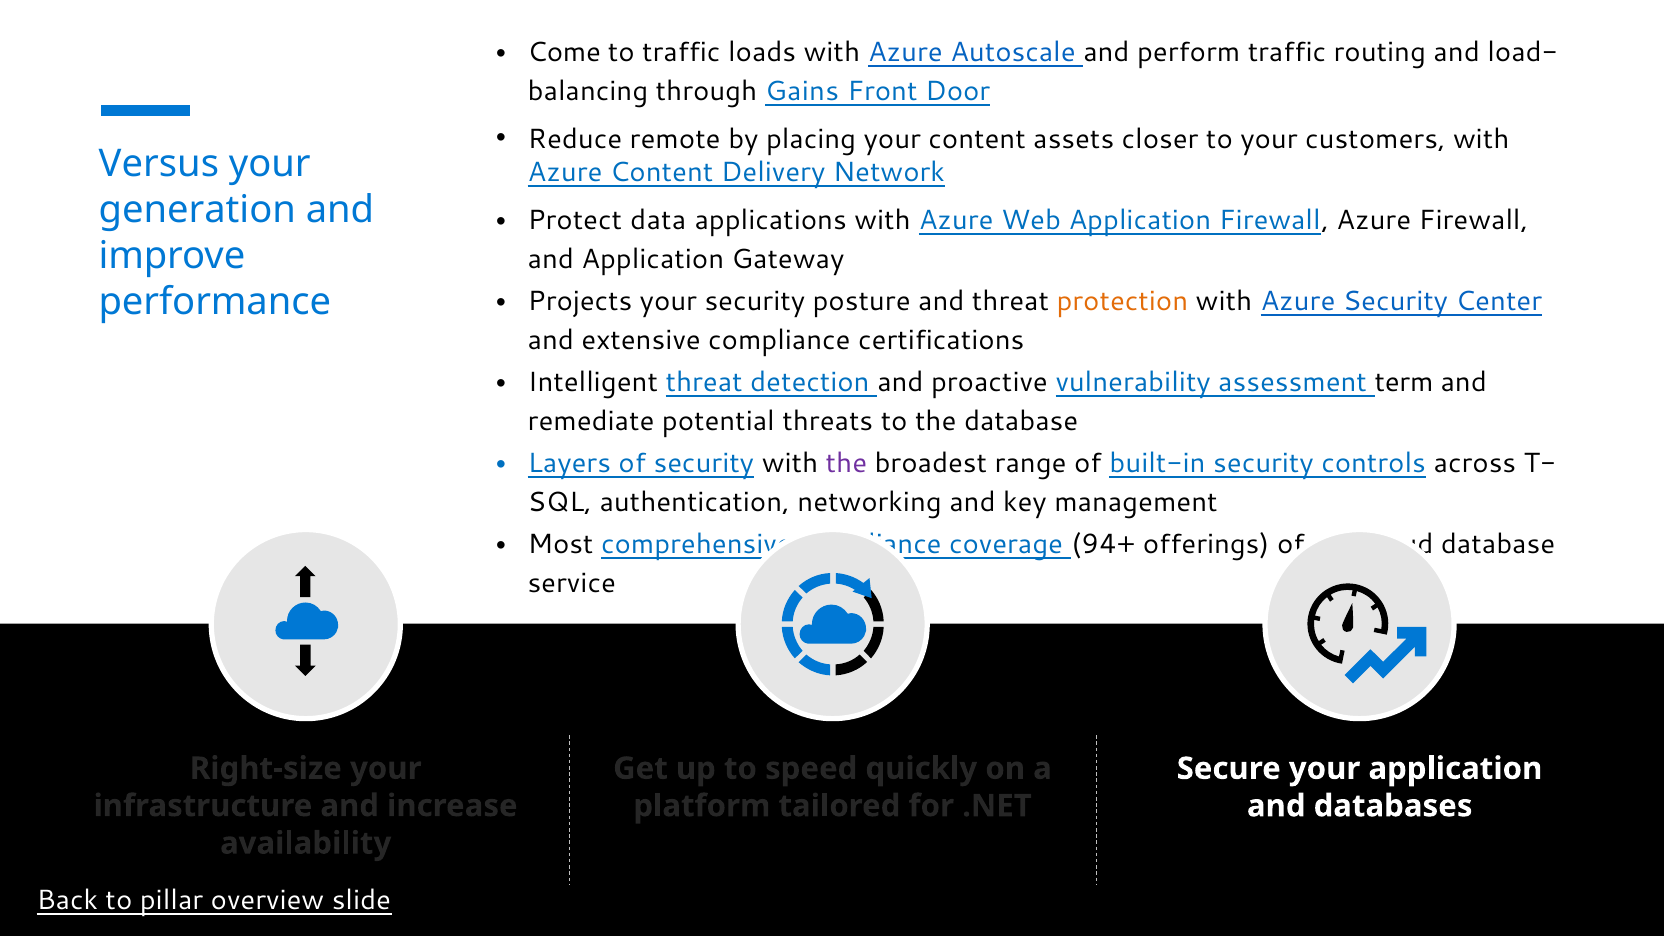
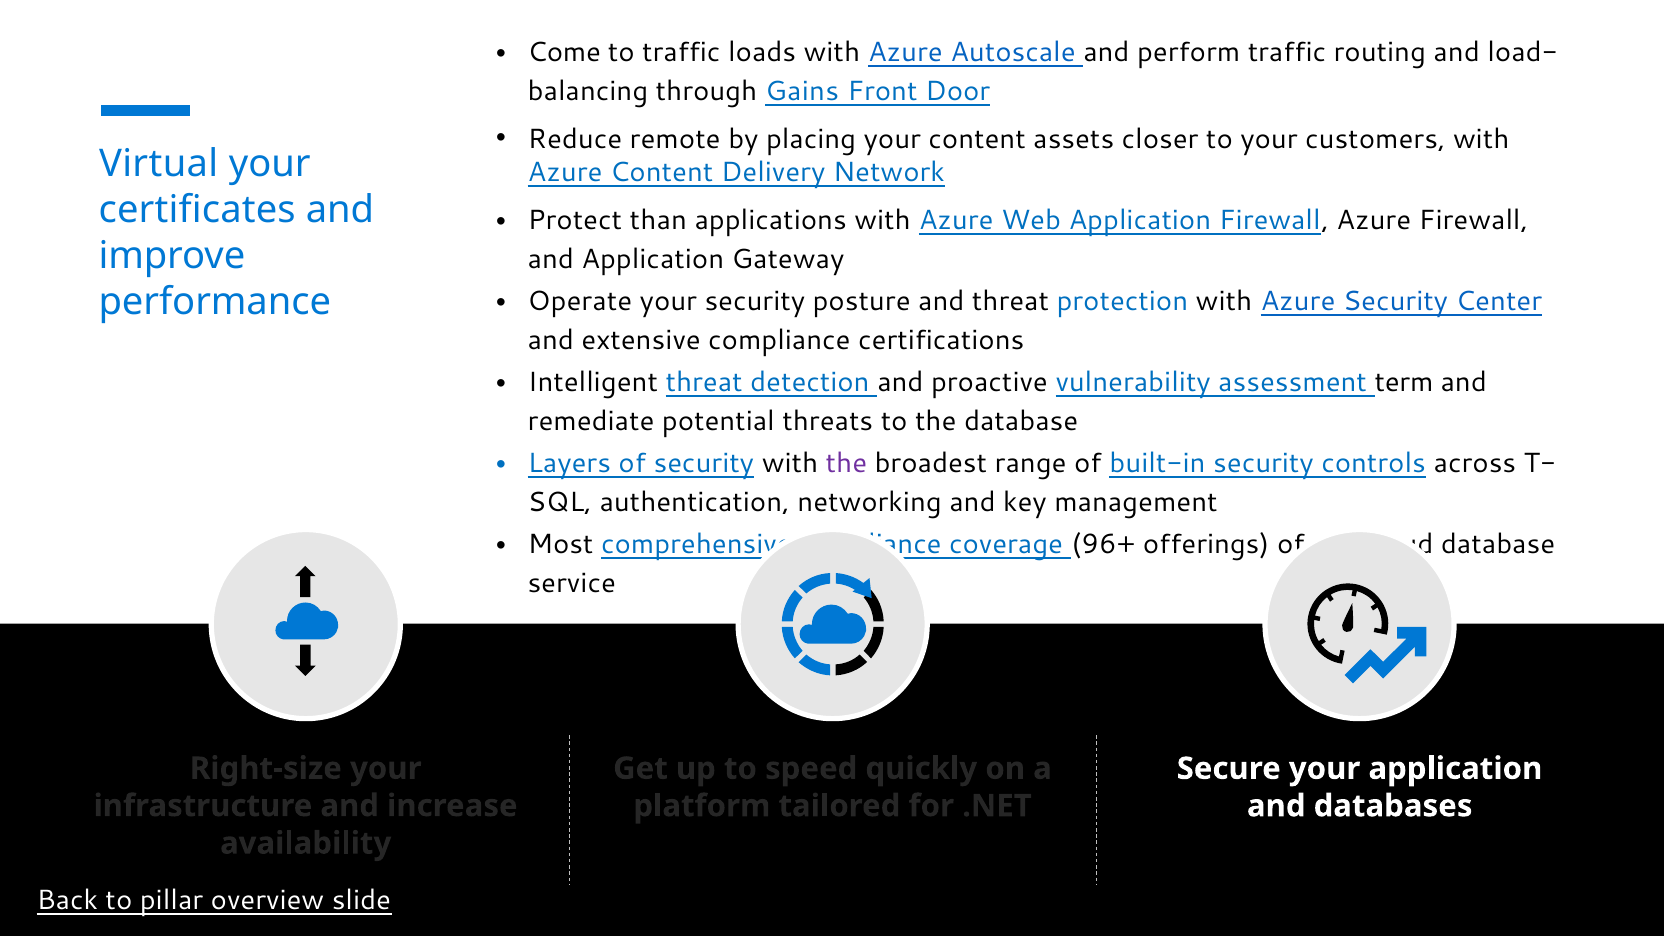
Versus: Versus -> Virtual (159, 164)
generation: generation -> certificates (197, 210)
data: data -> than (658, 220)
Projects: Projects -> Operate (580, 301)
protection colour: orange -> blue (1122, 301)
94+: 94+ -> 96+ (1103, 544)
